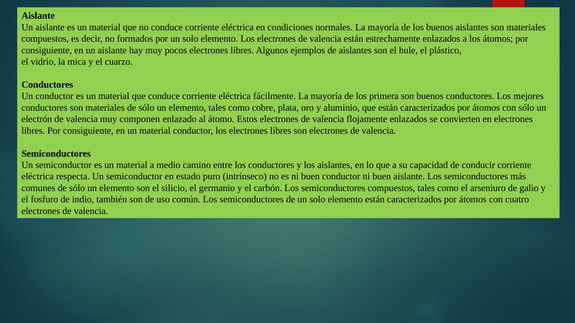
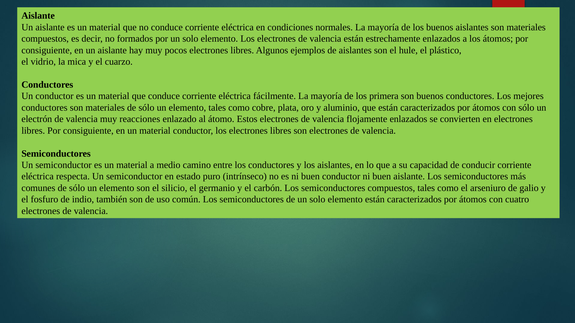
componen: componen -> reacciones (140, 119)
